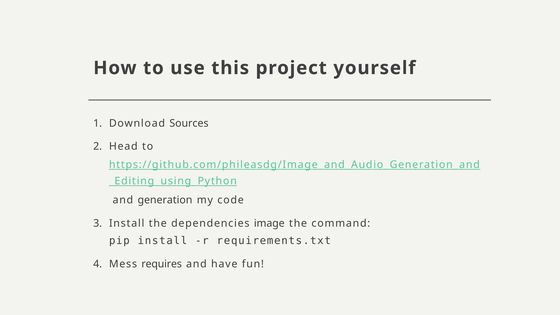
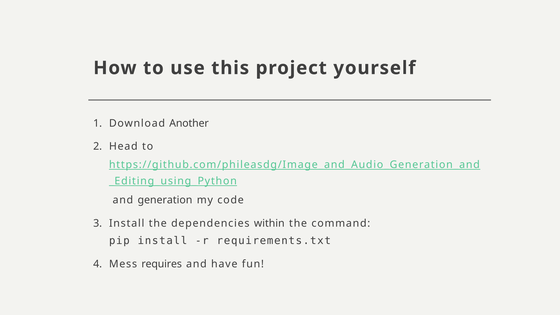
Sources: Sources -> Another (189, 123)
image: image -> within (269, 223)
